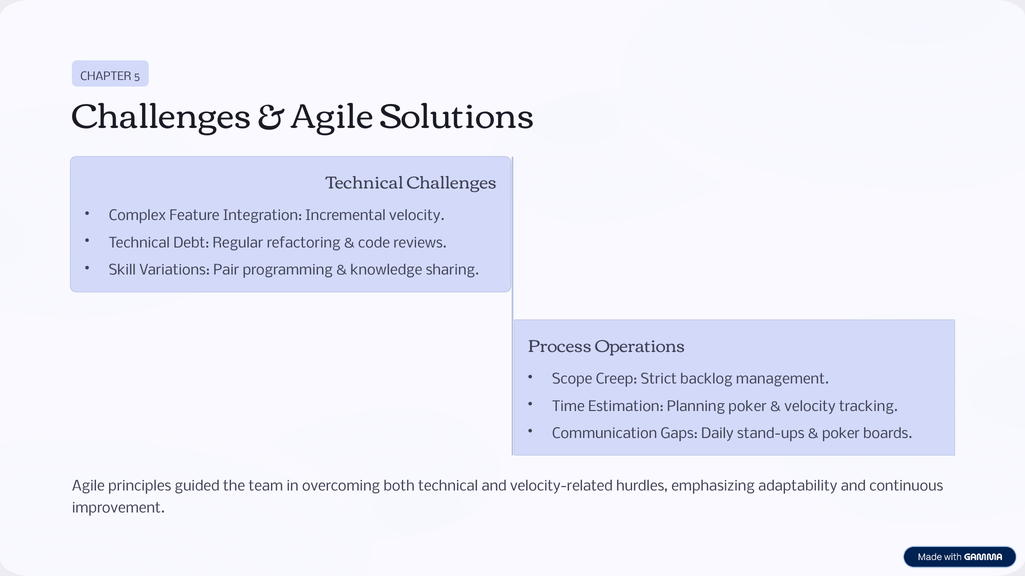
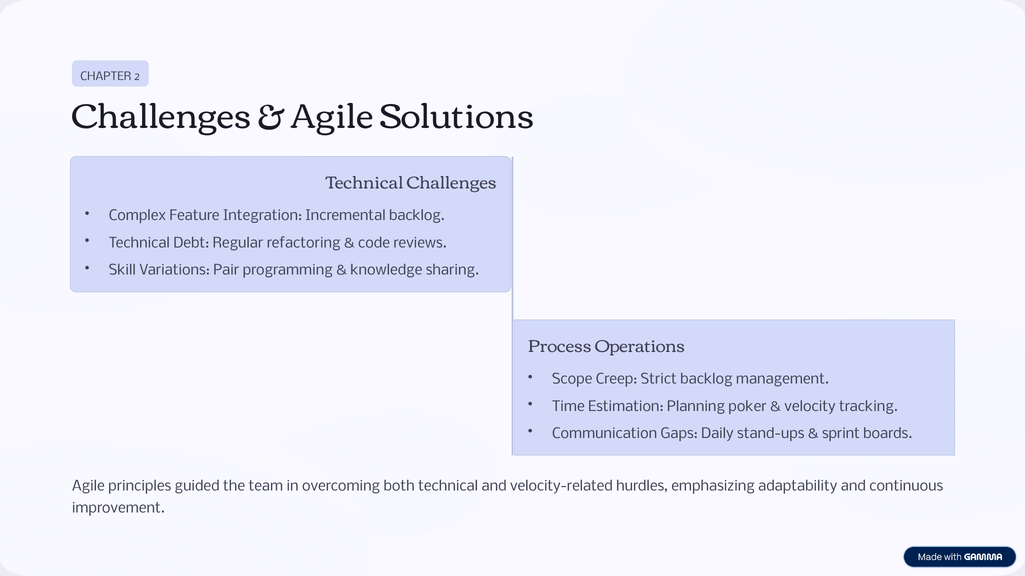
5: 5 -> 2 (137, 77)
Incremental velocity: velocity -> backlog (417, 216)
poker: poker -> sprint (841, 434)
